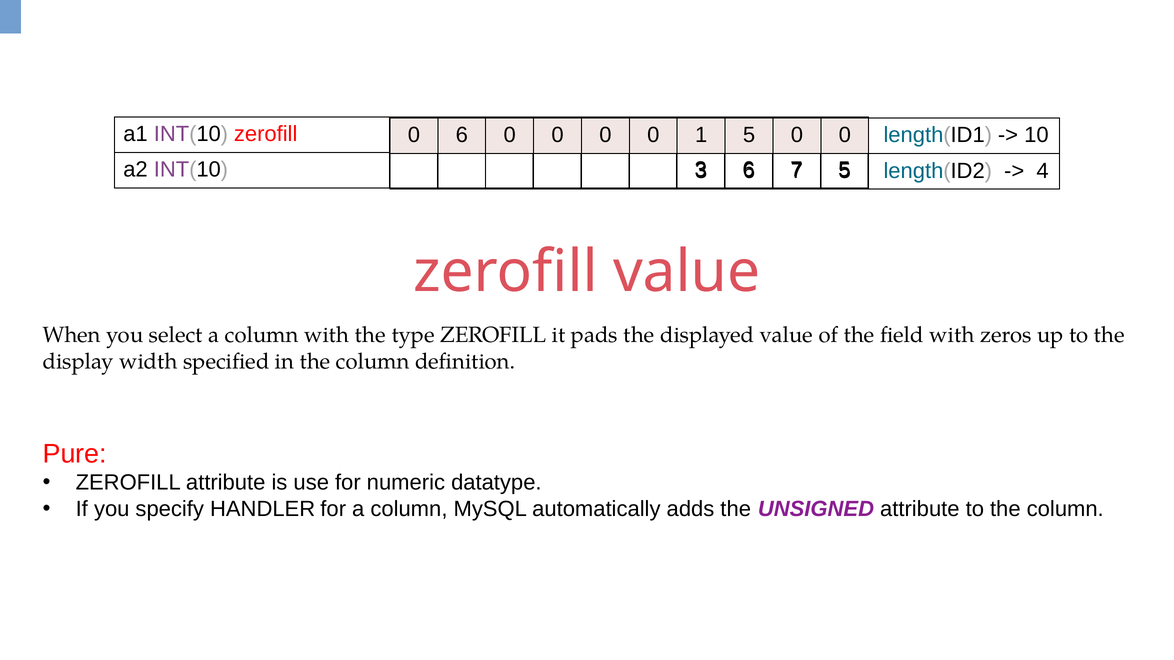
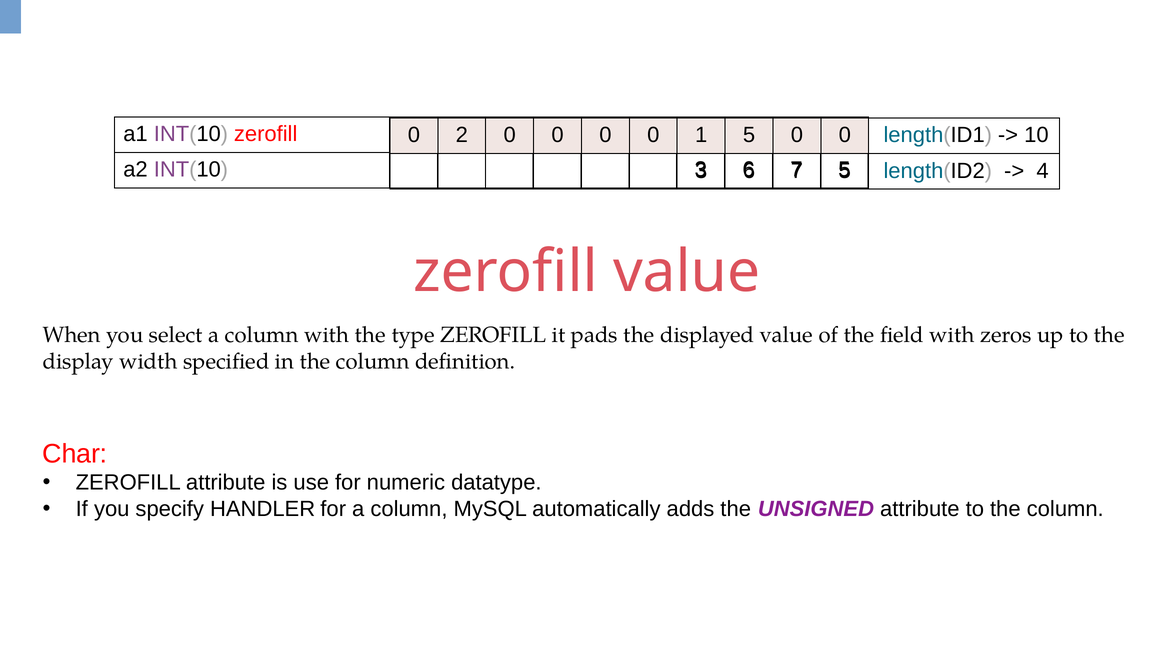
0 6: 6 -> 2 (462, 135)
Pure: Pure -> Char (75, 454)
